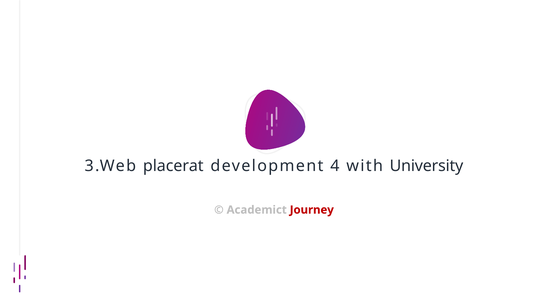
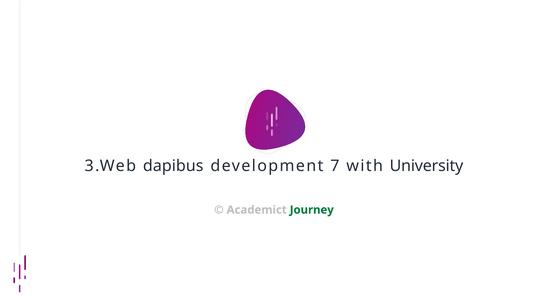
placerat: placerat -> dapibus (173, 166)
4: 4 -> 7 (335, 166)
Journey colour: red -> green (312, 210)
